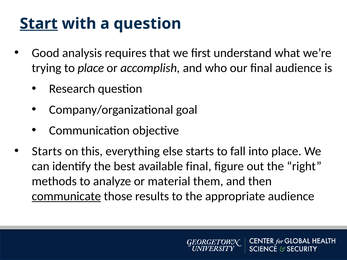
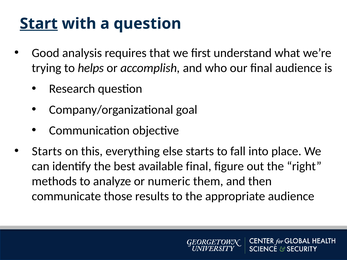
to place: place -> helps (91, 68)
material: material -> numeric (169, 181)
communicate underline: present -> none (66, 196)
